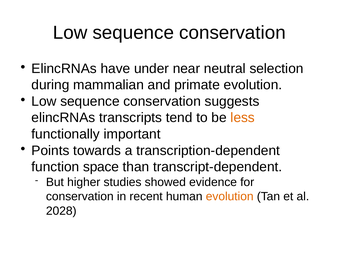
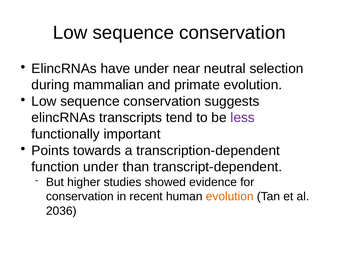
less colour: orange -> purple (243, 118)
function space: space -> under (101, 167)
2028: 2028 -> 2036 (61, 211)
